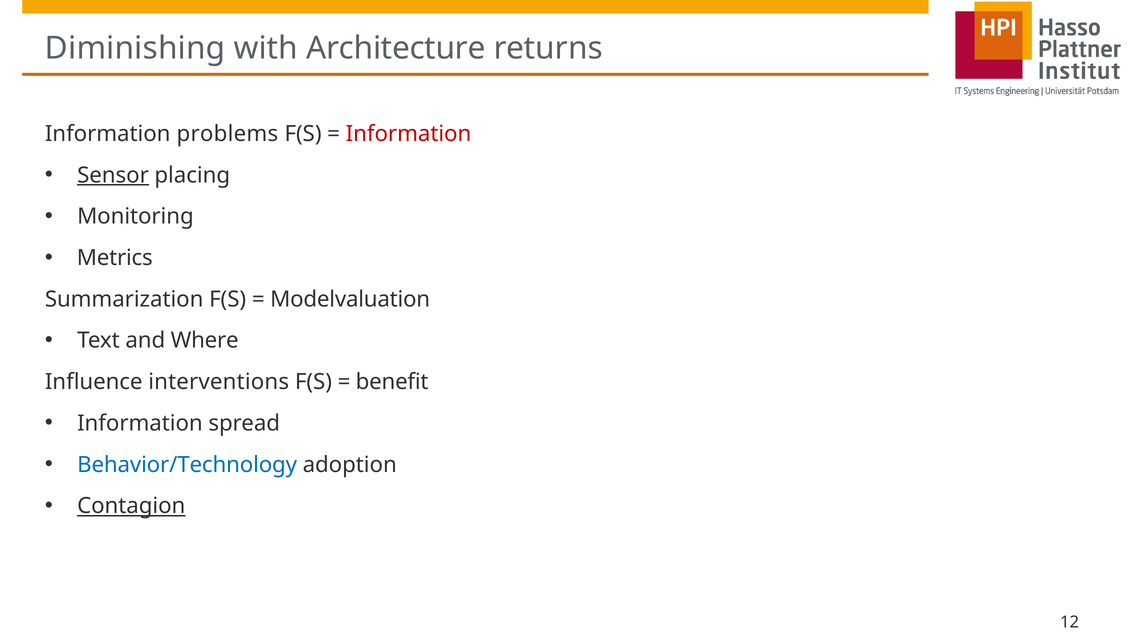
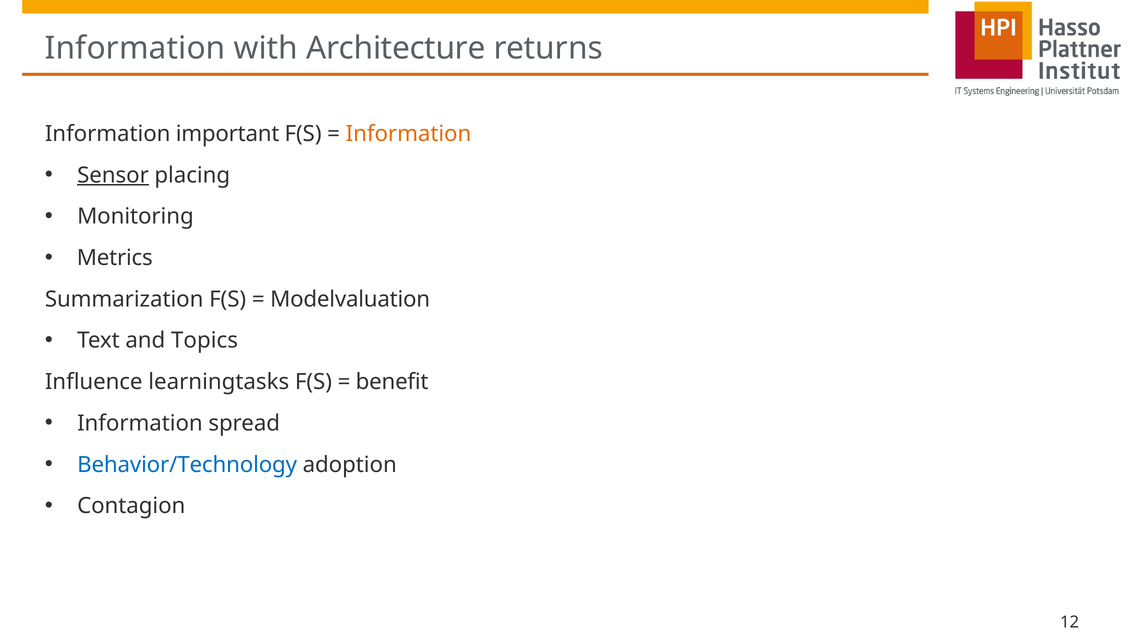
Diminishing: Diminishing -> Information (135, 48)
problems: problems -> important (228, 134)
Information colour: red -> orange (409, 134)
Where: Where -> Topics (205, 341)
interventions: interventions -> learningtasks (219, 382)
Contagion underline: present -> none (131, 506)
